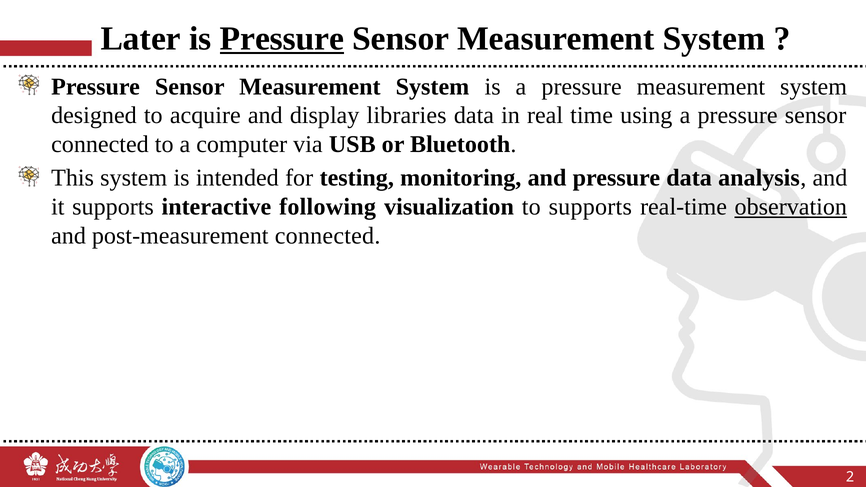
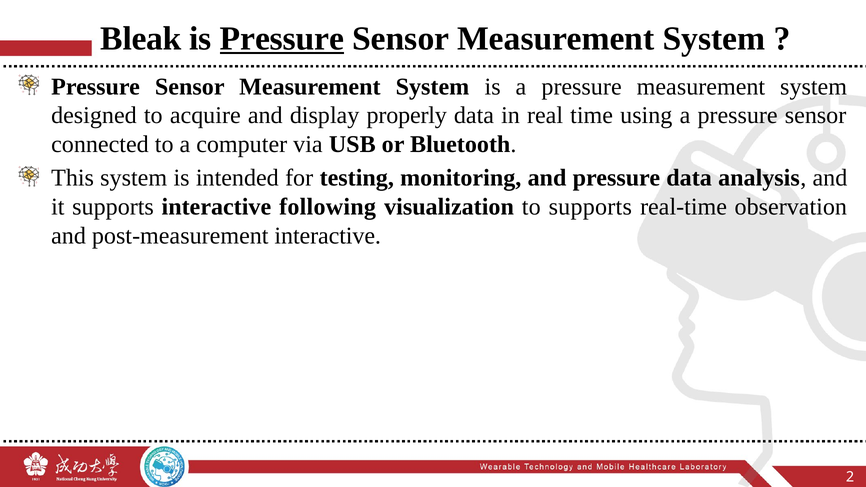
Later: Later -> Bleak (141, 39)
libraries: libraries -> properly (407, 116)
observation underline: present -> none (791, 207)
post-measurement connected: connected -> interactive (328, 236)
